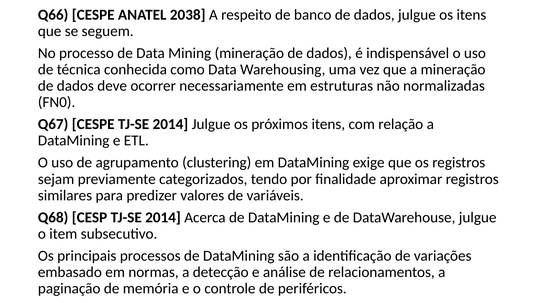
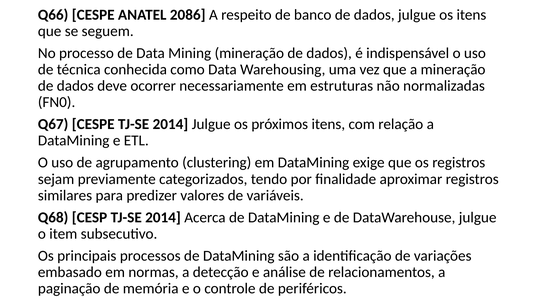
2038: 2038 -> 2086 (188, 15)
